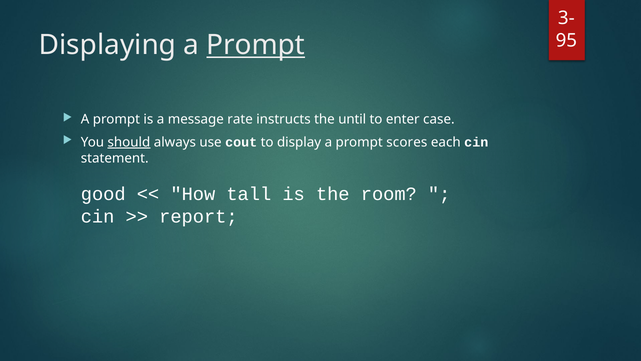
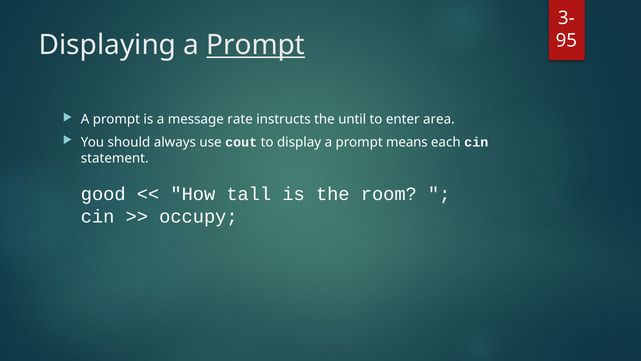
case: case -> area (439, 119)
should underline: present -> none (129, 142)
scores: scores -> means (407, 142)
report: report -> occupy (198, 216)
